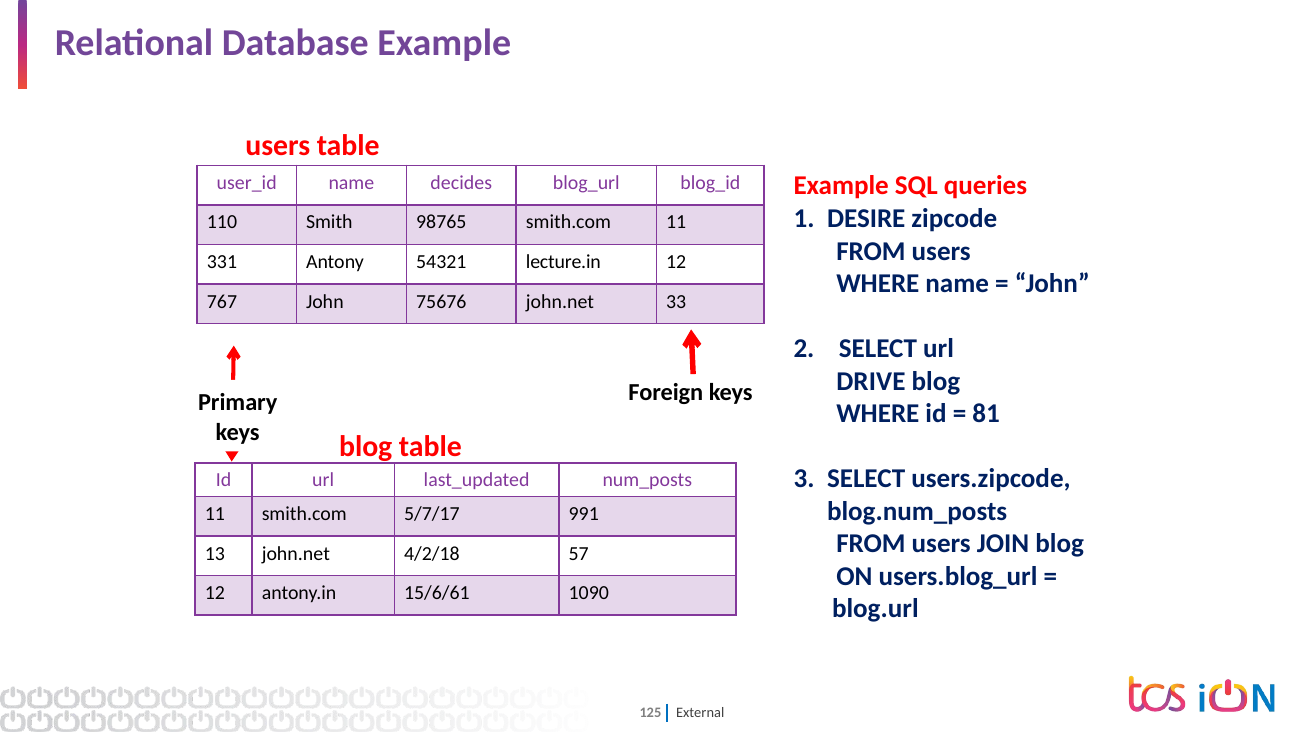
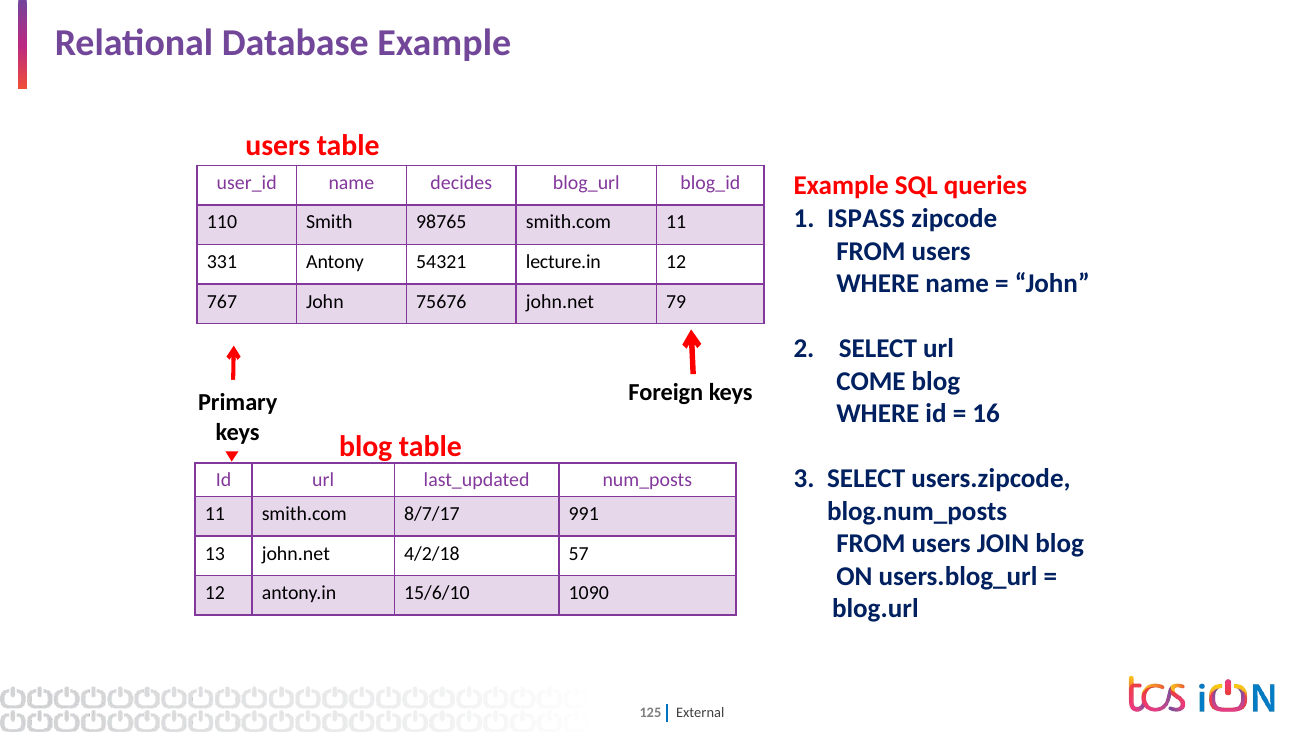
DESIRE: DESIRE -> ISPASS (866, 219)
33: 33 -> 79 (676, 301)
DRIVE: DRIVE -> COME (871, 381)
81: 81 -> 16 (986, 414)
5/7/17: 5/7/17 -> 8/7/17 (432, 514)
15/6/61: 15/6/61 -> 15/6/10 (437, 593)
